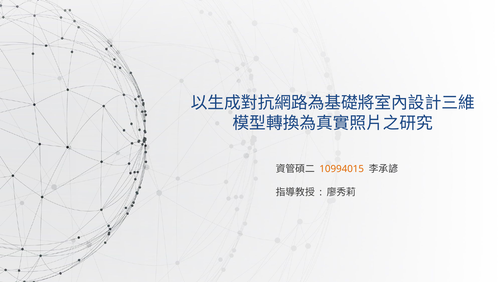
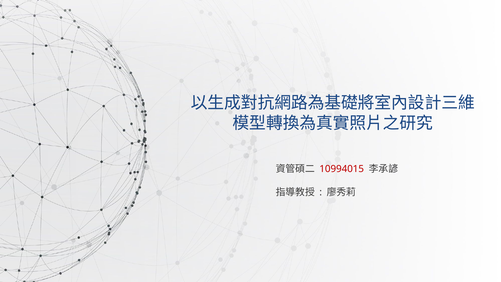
10994015 colour: orange -> red (342, 169)
